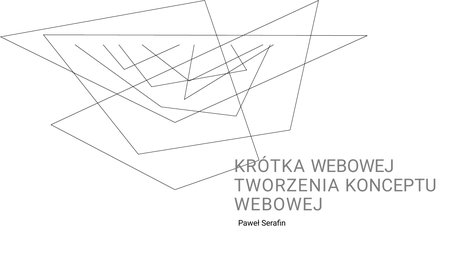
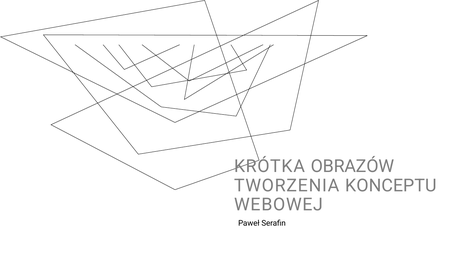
KRÓTKA WEBOWEJ: WEBOWEJ -> OBRAZÓW (353, 166)
